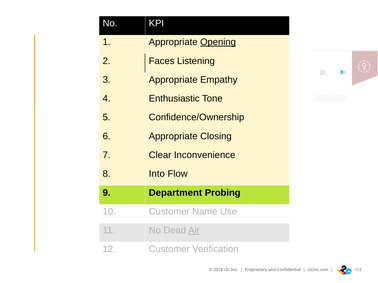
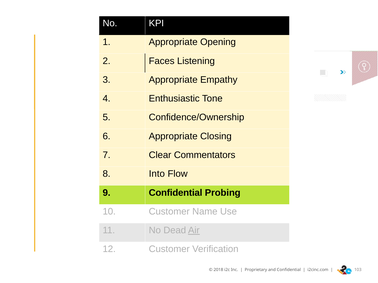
Opening underline: present -> none (218, 42)
Inconvenience: Inconvenience -> Commentators (205, 155)
9 Department: Department -> Confidential (176, 193)
